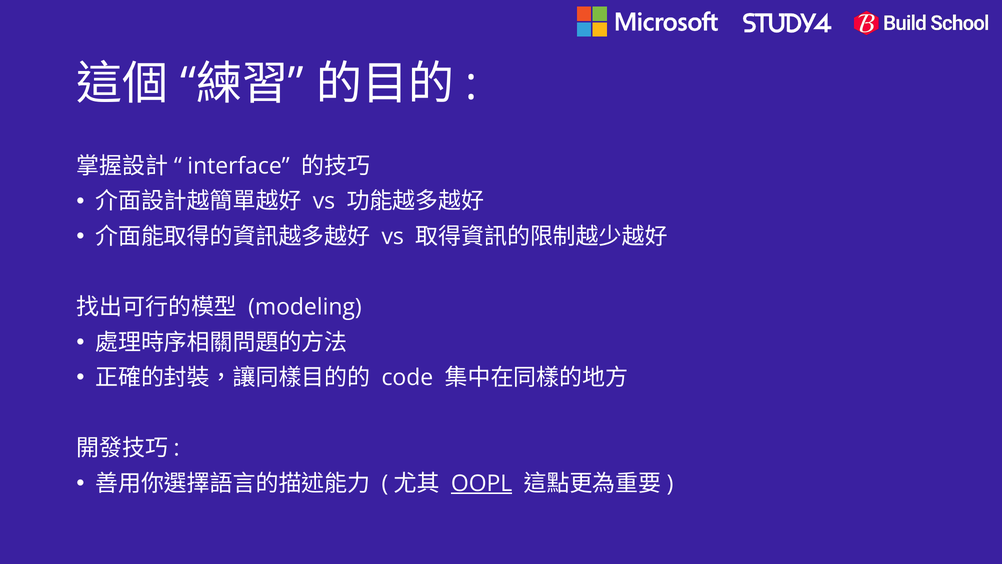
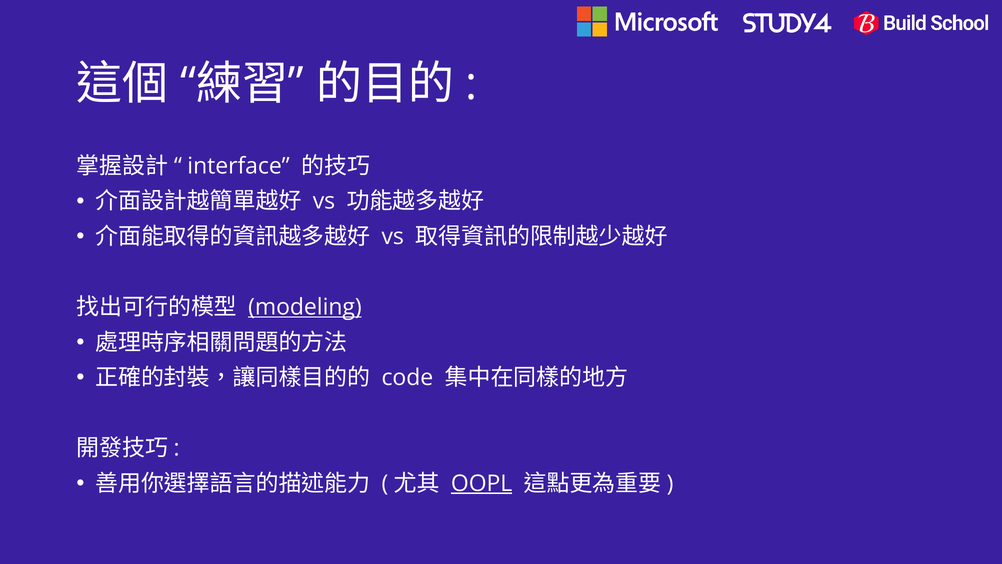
modeling underline: none -> present (305, 307)
